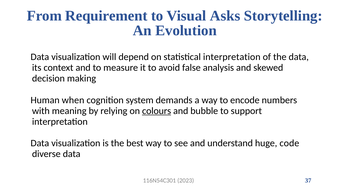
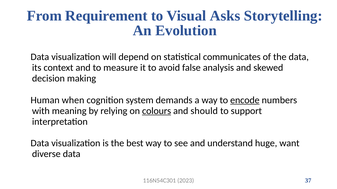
statistical interpretation: interpretation -> communicates (232, 57)
encode underline: none -> present (245, 100)
bubble: bubble -> should (204, 111)
code: code -> want (289, 144)
